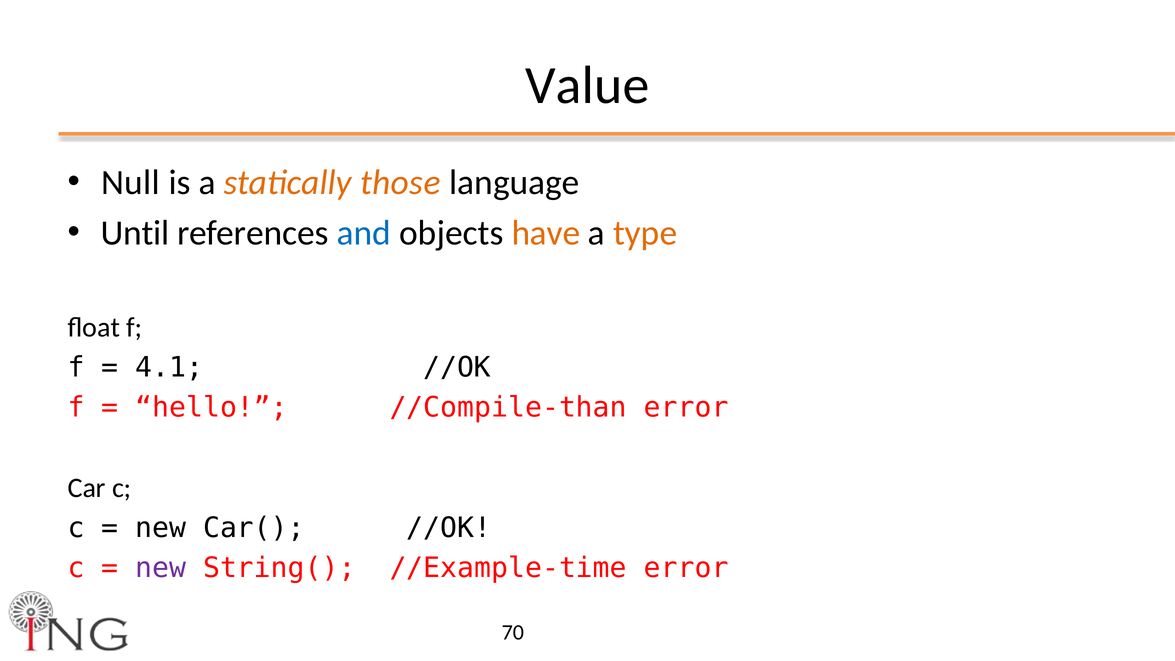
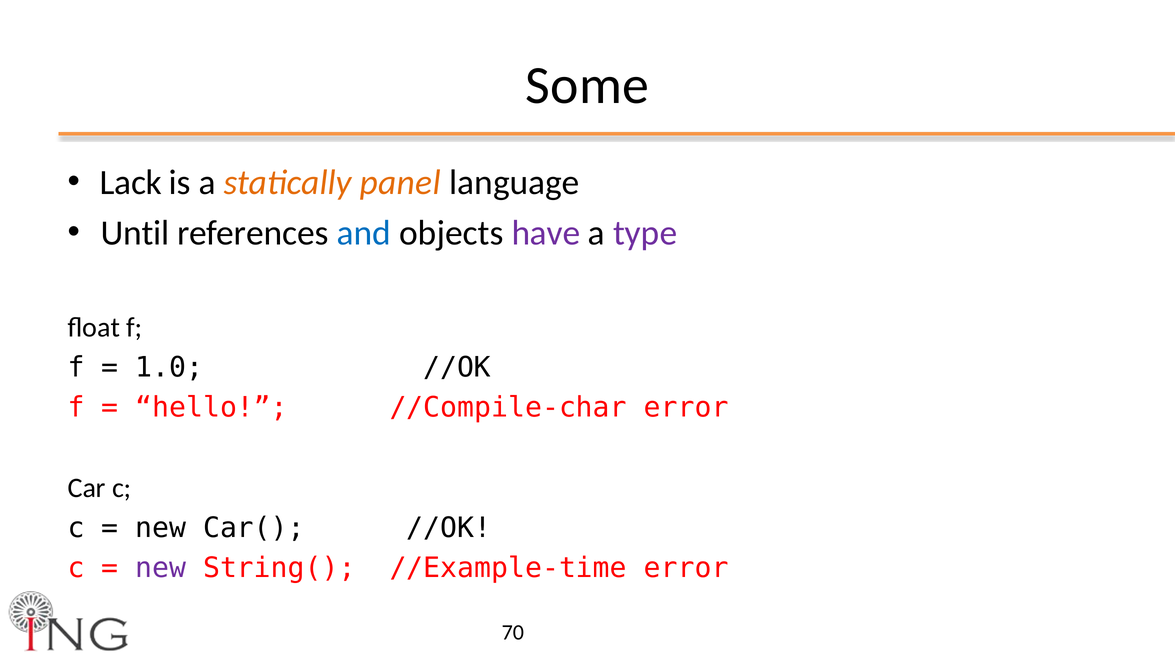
Value: Value -> Some (587, 85)
Null: Null -> Lack (131, 182)
those: those -> panel (400, 182)
have colour: orange -> purple (546, 233)
type colour: orange -> purple (645, 233)
4.1: 4.1 -> 1.0 (169, 367)
//Compile-than: //Compile-than -> //Compile-char (508, 408)
